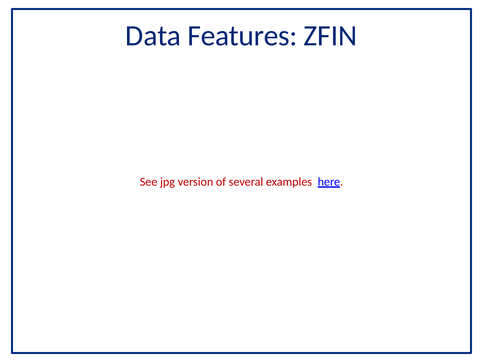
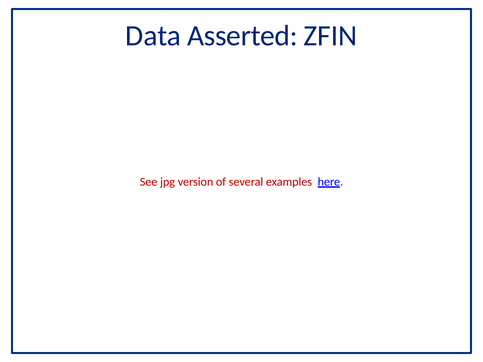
Features: Features -> Asserted (242, 36)
